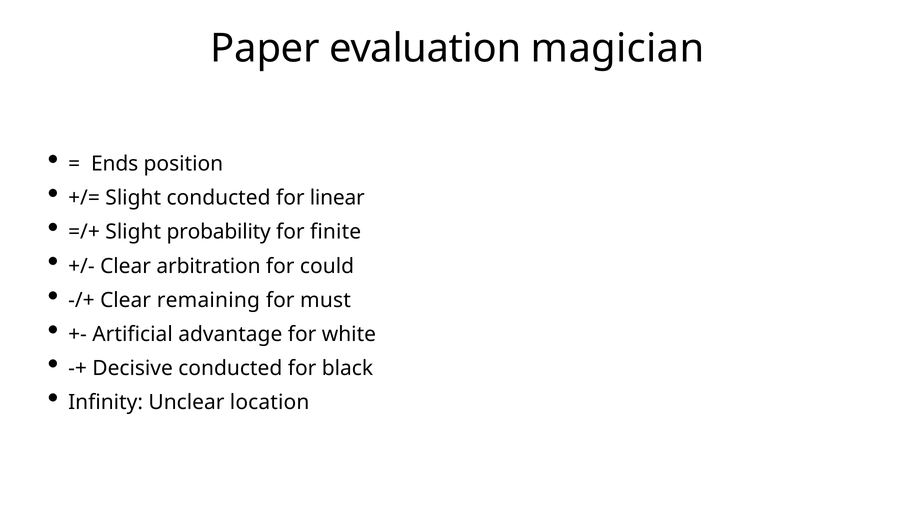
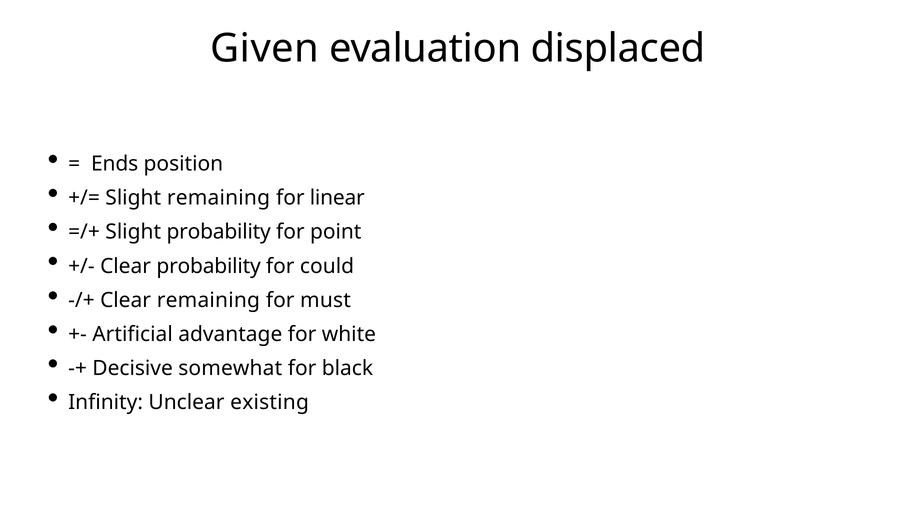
Paper: Paper -> Given (265, 49)
magician: magician -> displaced (618, 49)
Slight conducted: conducted -> remaining (218, 198)
finite: finite -> point (336, 232)
Clear arbitration: arbitration -> probability (209, 266)
Decisive conducted: conducted -> somewhat (230, 368)
location: location -> existing (270, 402)
